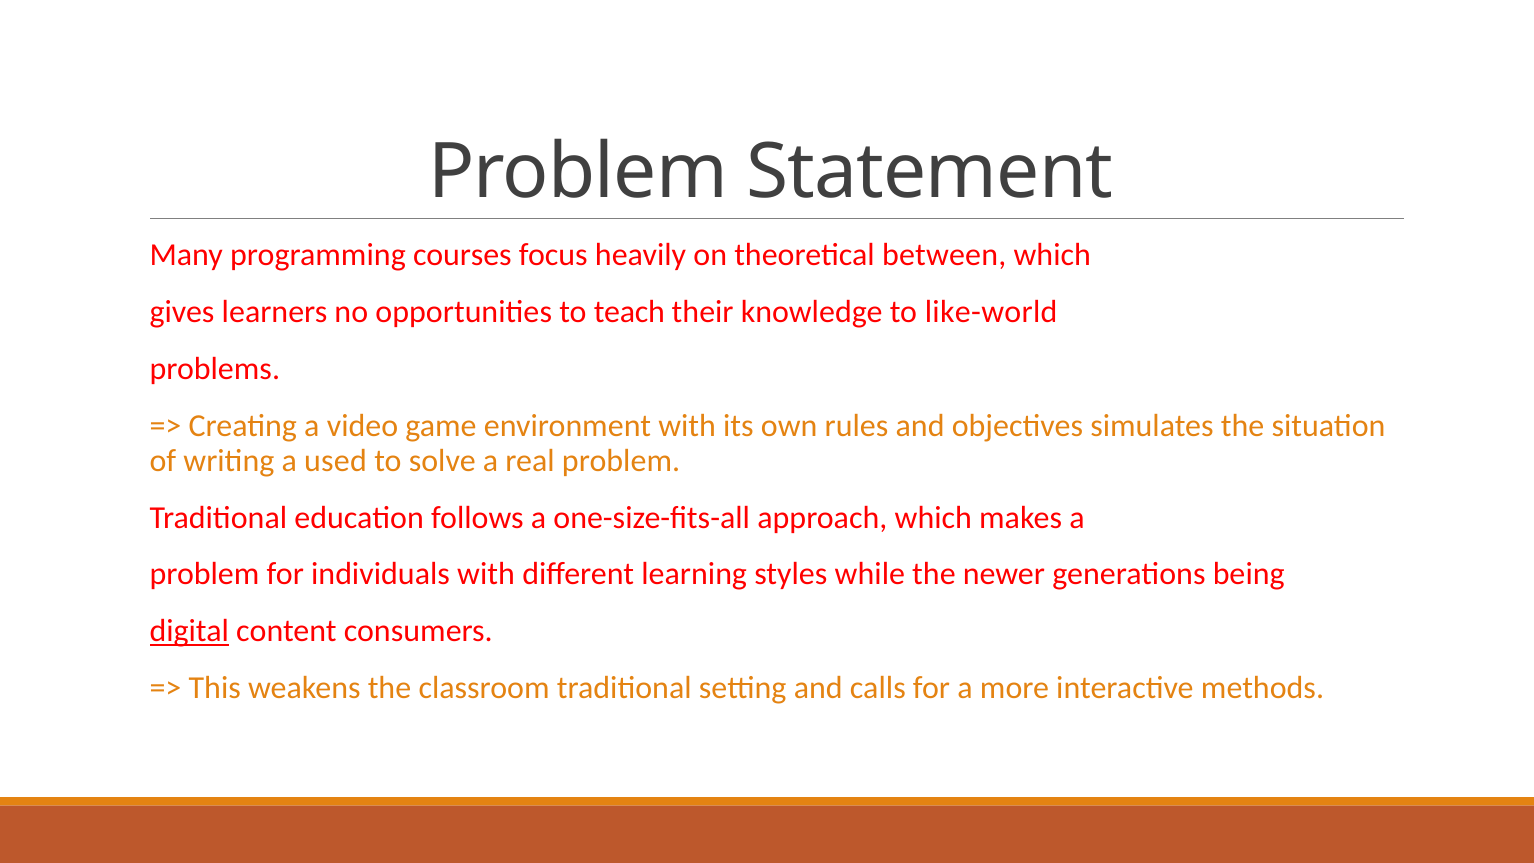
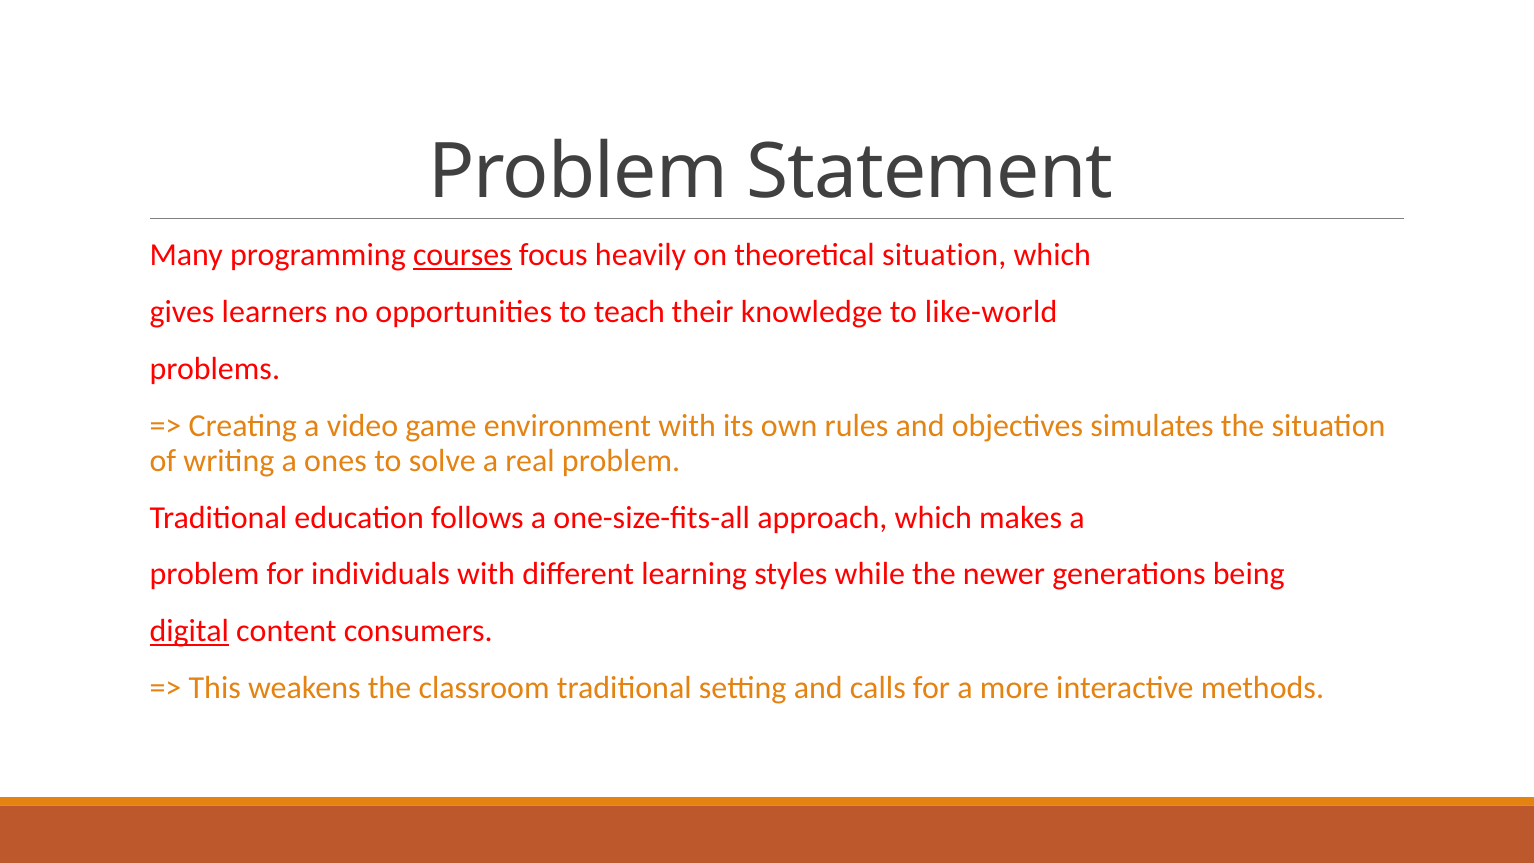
courses underline: none -> present (462, 255)
theoretical between: between -> situation (944, 255)
used: used -> ones (336, 460)
